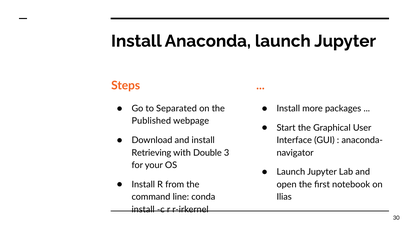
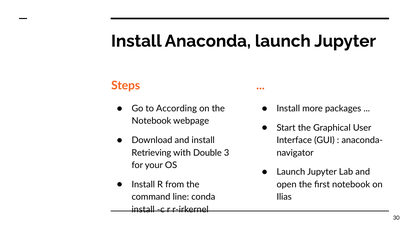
Separated: Separated -> According (177, 109)
Published: Published -> Notebook (151, 121)
